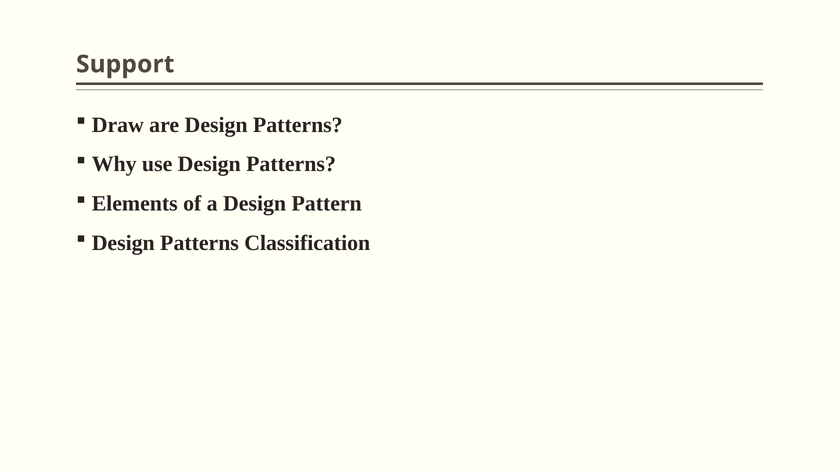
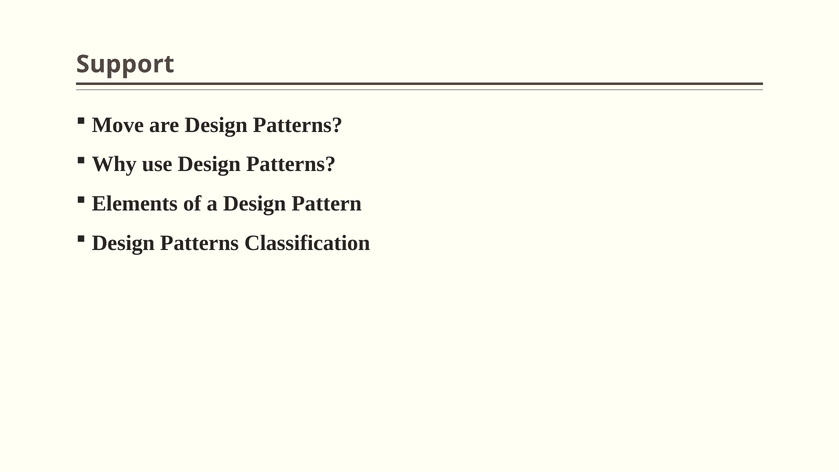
Draw: Draw -> Move (118, 125)
